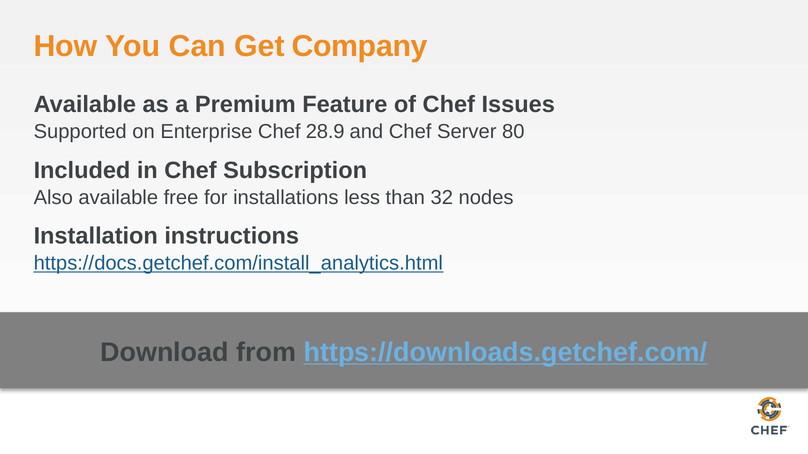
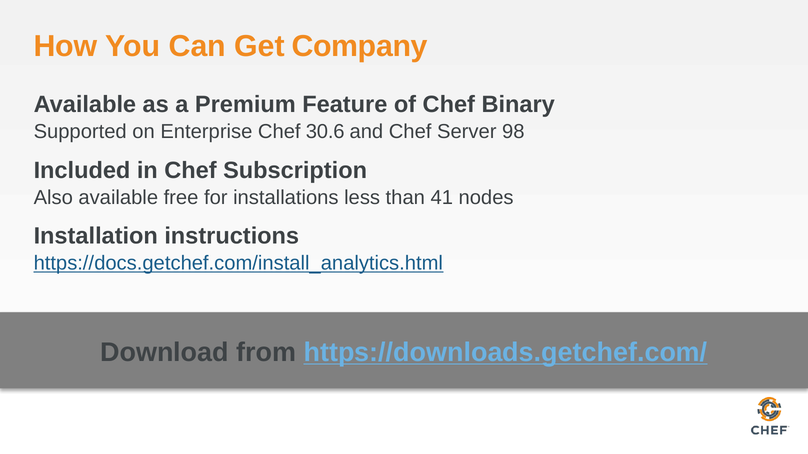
Issues: Issues -> Binary (518, 105)
28.9: 28.9 -> 30.6 (325, 132)
80: 80 -> 98 (513, 132)
32: 32 -> 41 (442, 198)
